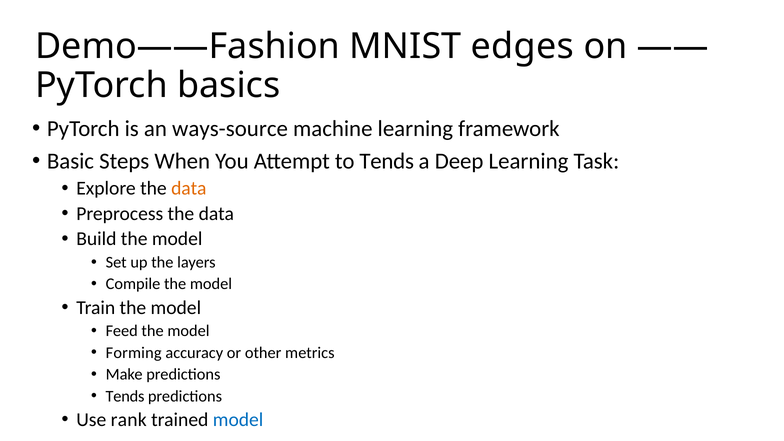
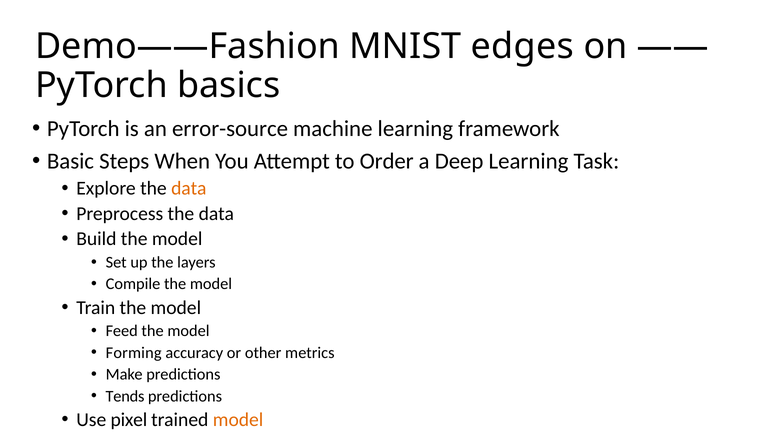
ways-source: ways-source -> error-source (230, 129)
to Tends: Tends -> Order (387, 161)
rank: rank -> pixel (129, 420)
model colour: blue -> orange (238, 420)
